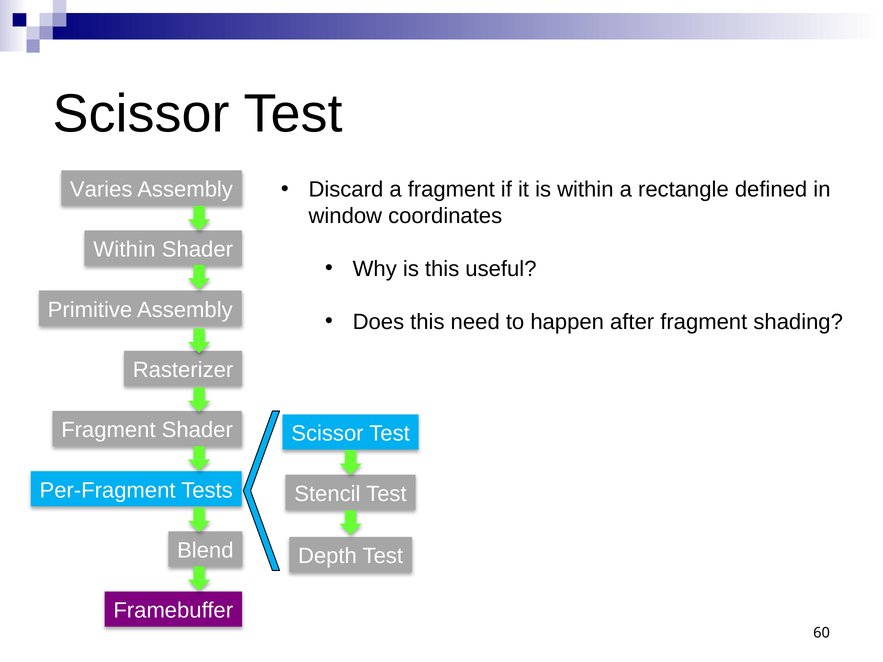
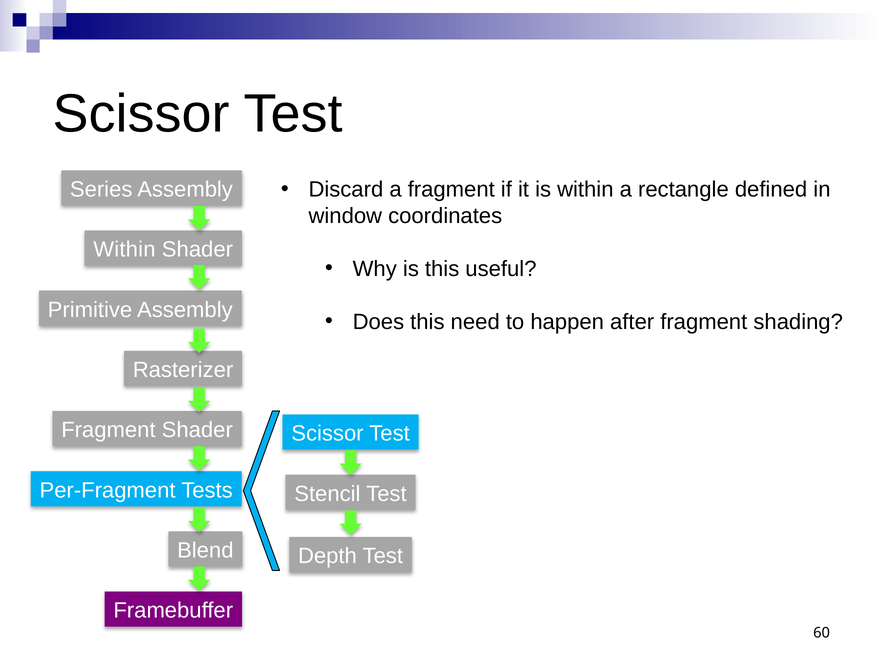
Varies: Varies -> Series (101, 189)
